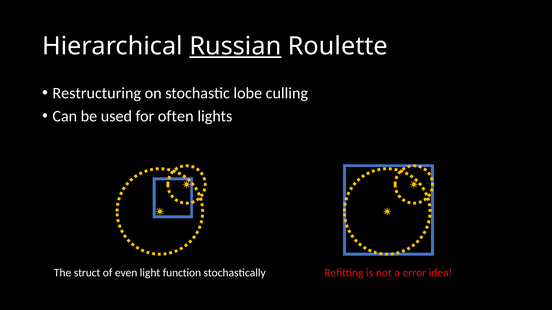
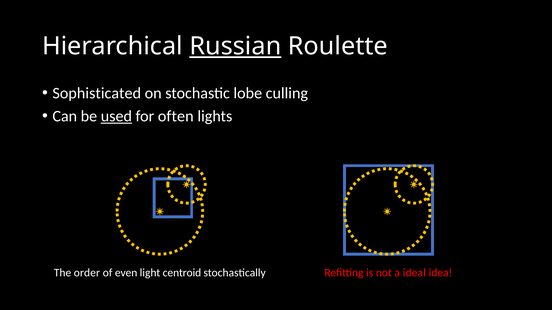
Restructuring: Restructuring -> Sophisticated (97, 93)
used underline: none -> present (116, 116)
struct: struct -> order (87, 273)
function: function -> centroid (182, 273)
error: error -> ideal (414, 273)
